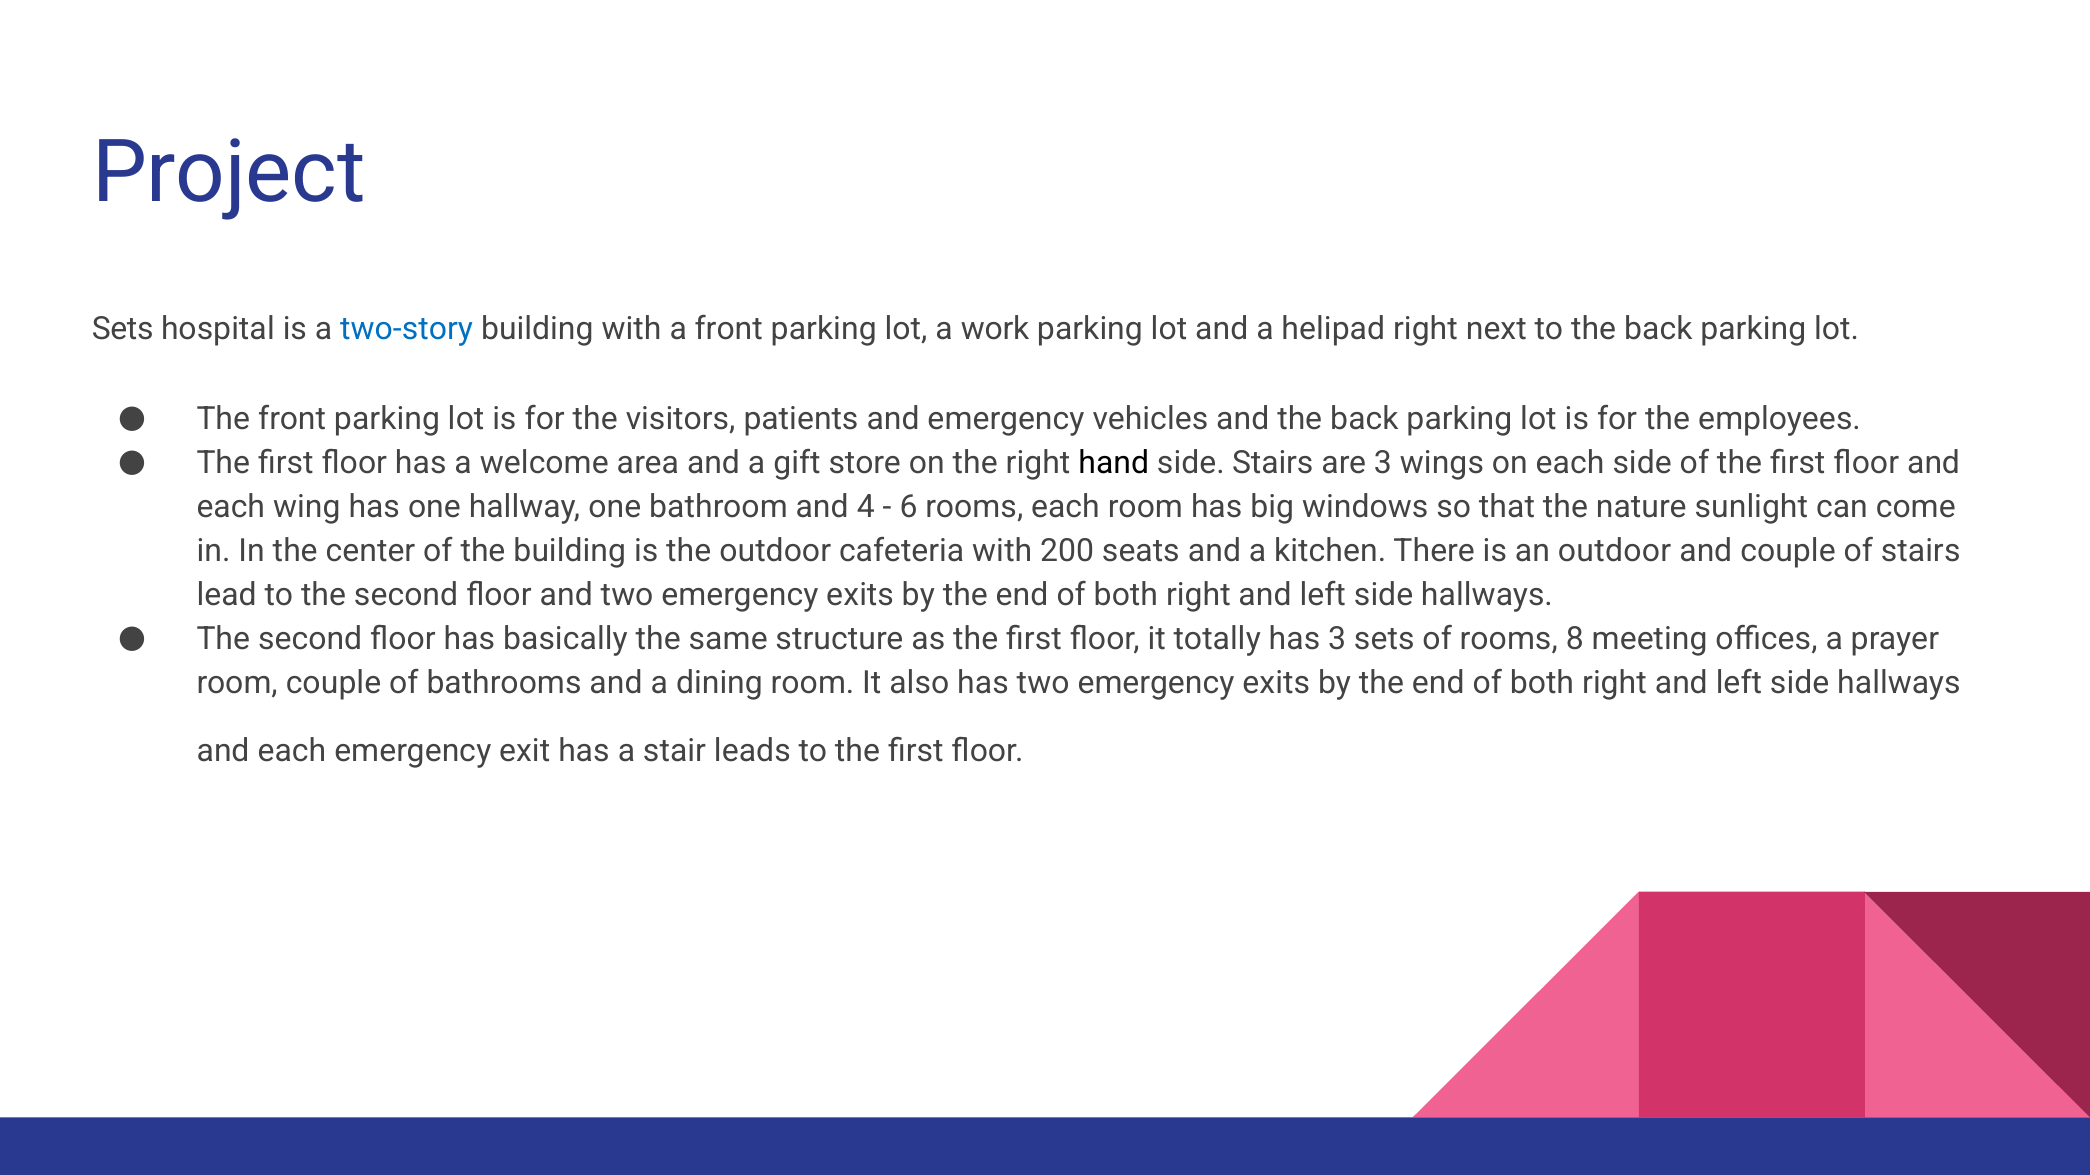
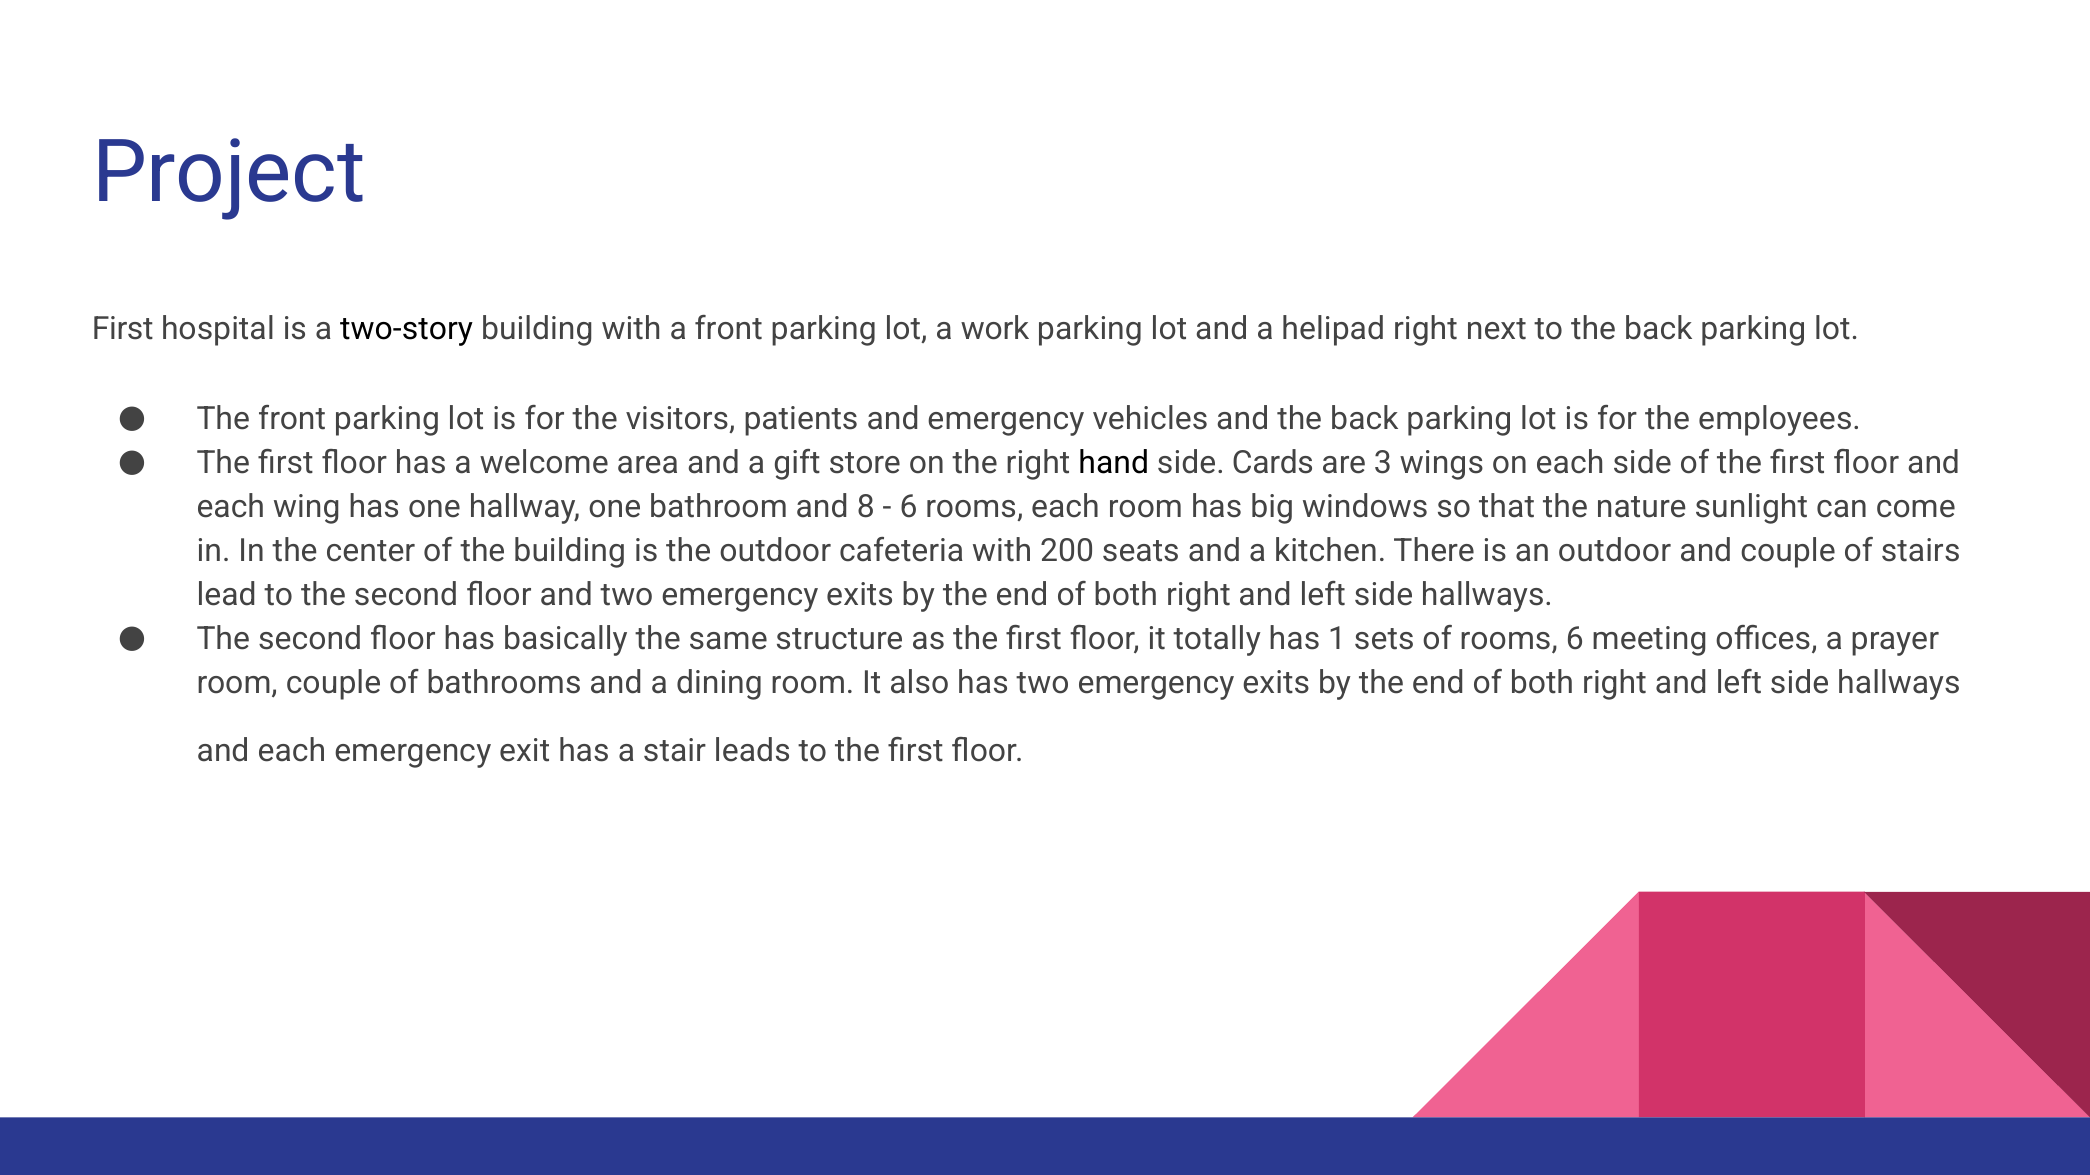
Sets: Sets -> First (123, 329)
two-story colour: blue -> black (407, 329)
side Stairs: Stairs -> Cards (1273, 464)
4: 4 -> 8 (866, 508)
has 3: 3 -> 1 (1337, 640)
rooms 8: 8 -> 6 (1575, 640)
